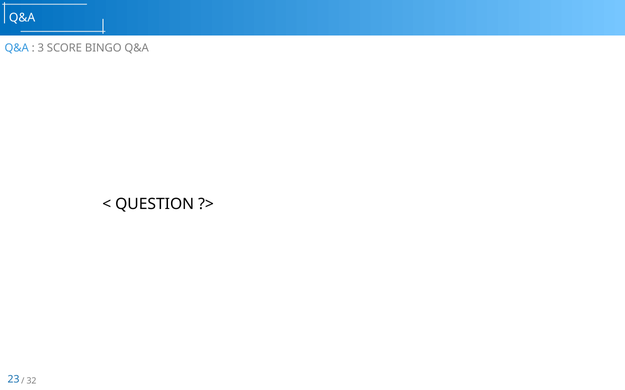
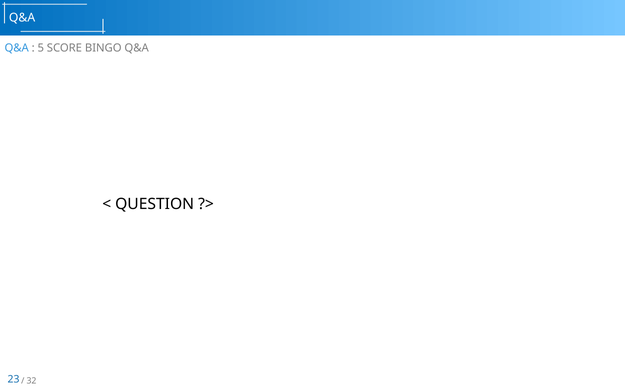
3: 3 -> 5 (41, 48)
